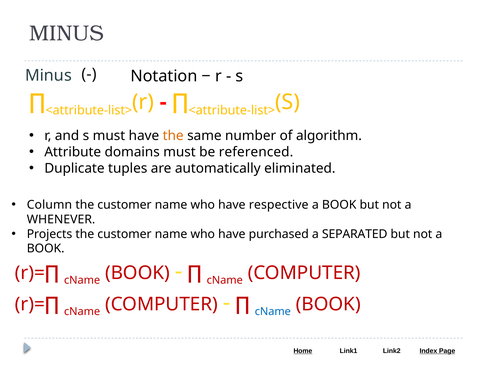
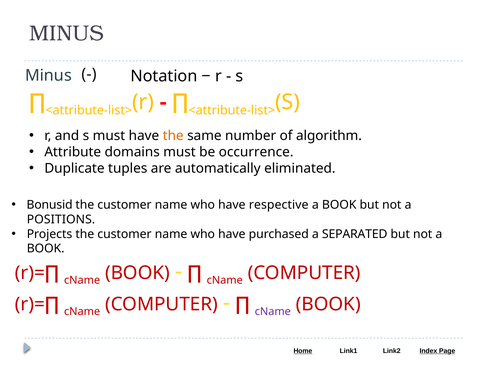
referenced: referenced -> occurrence (256, 152)
Column: Column -> Bonusid (50, 205)
WHENEVER: WHENEVER -> POSITIONS (61, 220)
cName colour: blue -> purple (273, 312)
